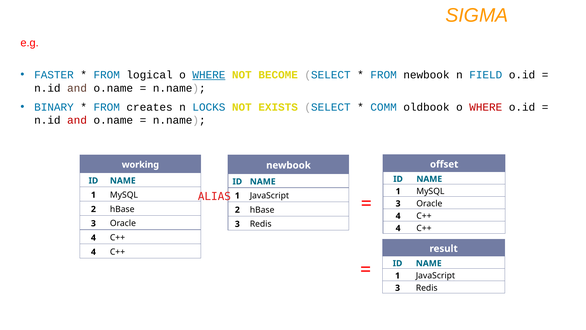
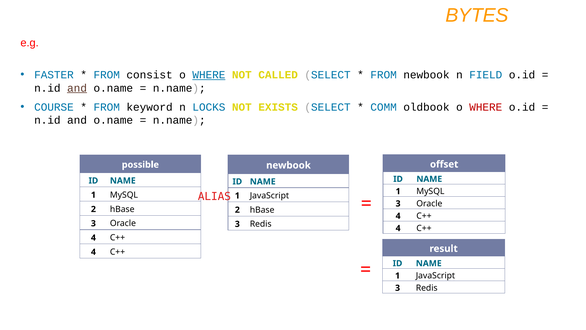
SIGMA: SIGMA -> BYTES (477, 15)
logical: logical -> consist (150, 75)
BECOME: BECOME -> CALLED (278, 75)
and underline: none -> present (77, 88)
BINARY: BINARY -> COURSE (54, 107)
creates: creates -> keyword (150, 107)
and colour: red -> black (77, 120)
working: working -> possible (140, 165)
